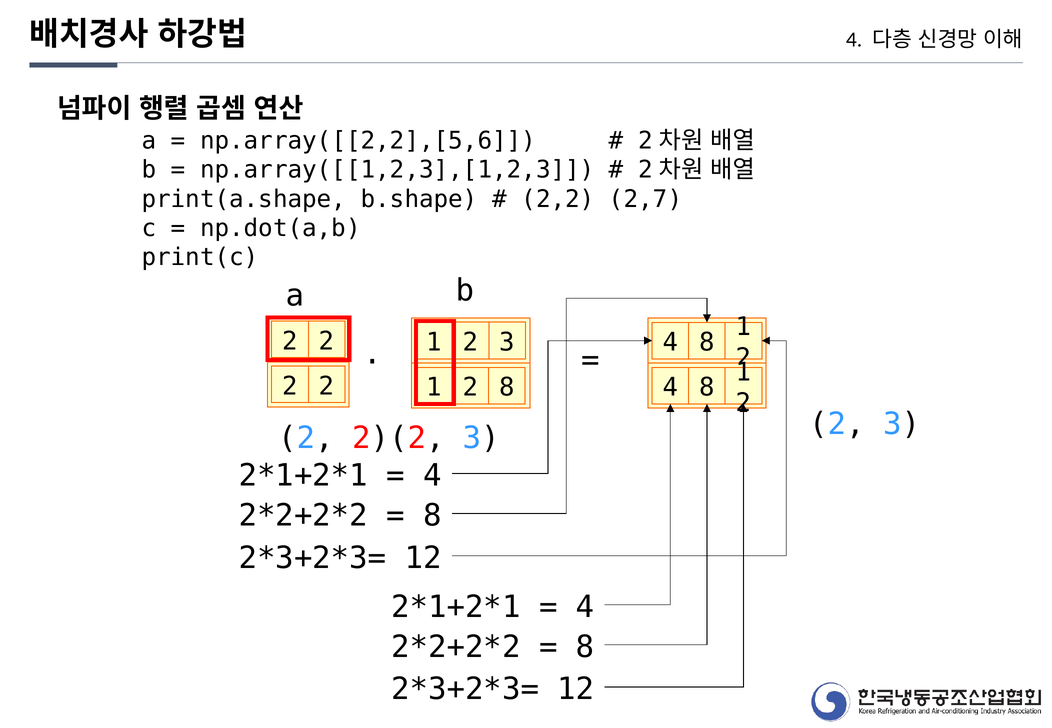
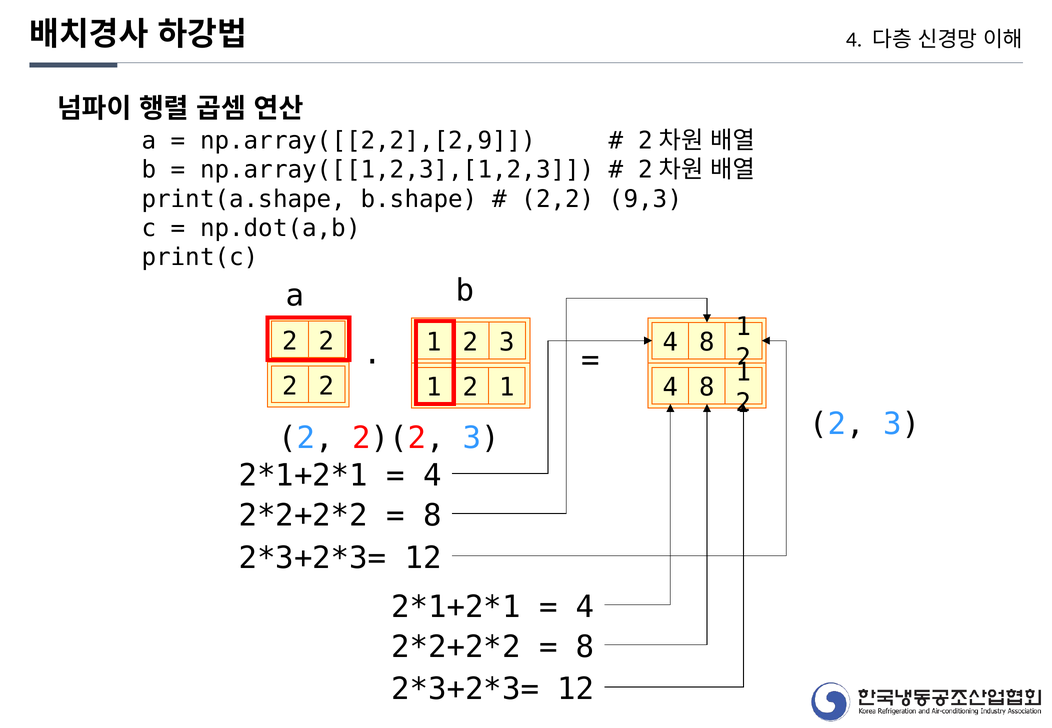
np.array([[2,2],[5,6: np.array([[2,2],[5,6 -> np.array([[2,2],[2,9 (368, 141)
2,7: 2,7 -> 9,3 (646, 199)
1 2 8: 8 -> 1 (507, 388)
